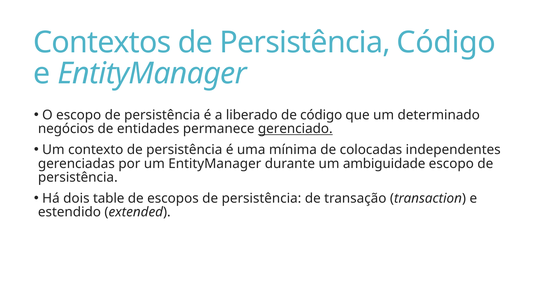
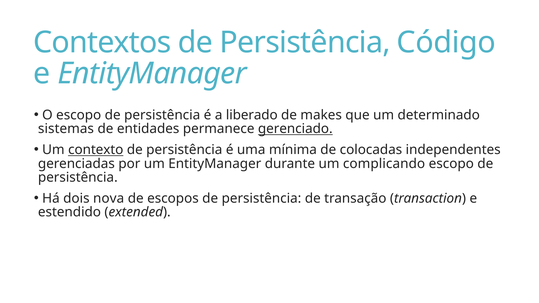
de código: código -> makes (321, 115)
negócios: negócios -> sistemas (66, 129)
contexto underline: none -> present (96, 150)
ambiguidade: ambiguidade -> complicando (384, 164)
table: table -> nova (109, 199)
